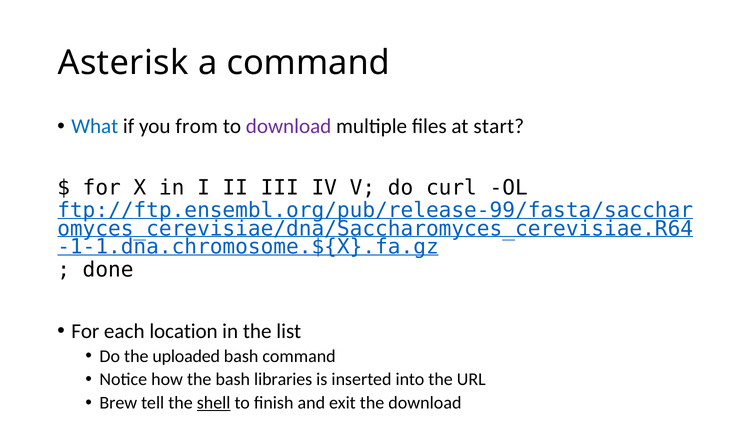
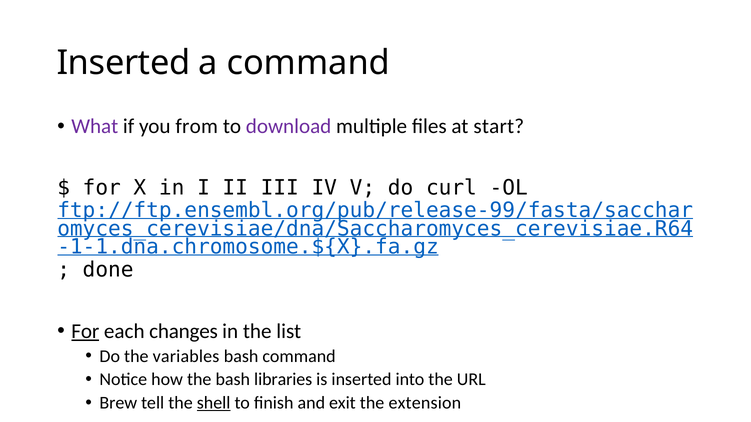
Asterisk: Asterisk -> Inserted (123, 63)
What colour: blue -> purple (95, 127)
For underline: none -> present (85, 331)
location: location -> changes (184, 331)
uploaded: uploaded -> variables (186, 356)
the download: download -> extension (425, 403)
